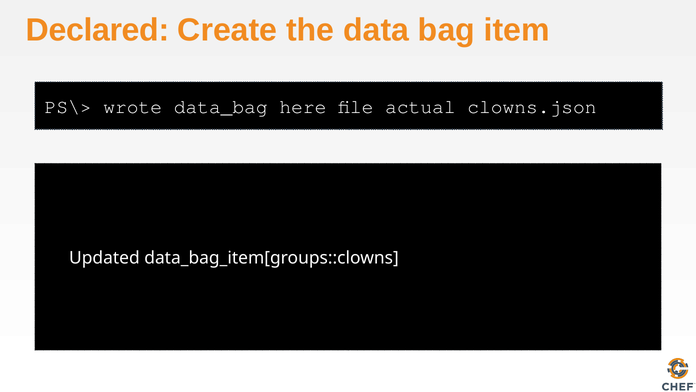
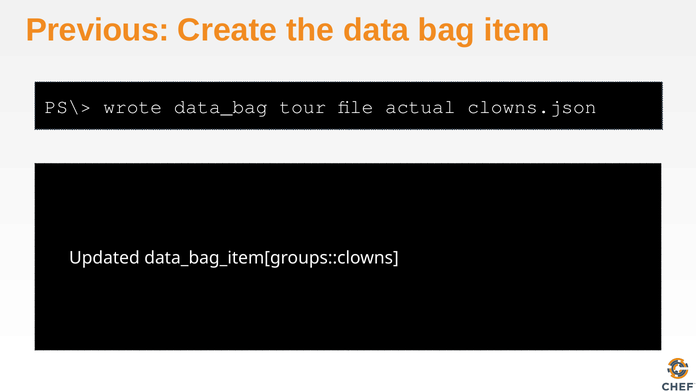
Declared: Declared -> Previous (98, 30)
here: here -> tour (303, 107)
